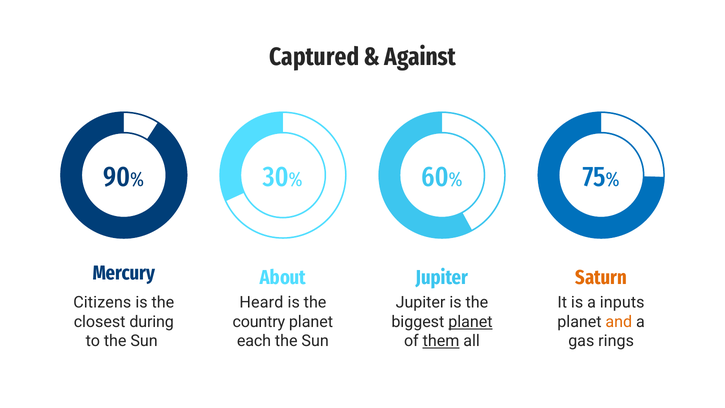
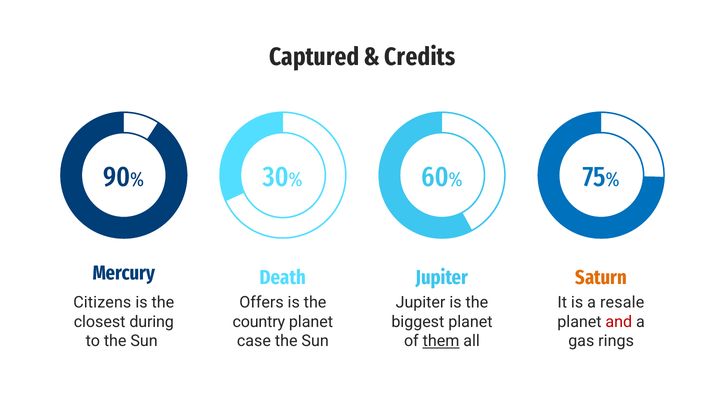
Against: Against -> Credits (420, 57)
About: About -> Death (283, 277)
Heard: Heard -> Offers (262, 302)
inputs: inputs -> resale (622, 302)
planet underline: present -> none (470, 322)
and colour: orange -> red (619, 322)
each: each -> case (254, 341)
